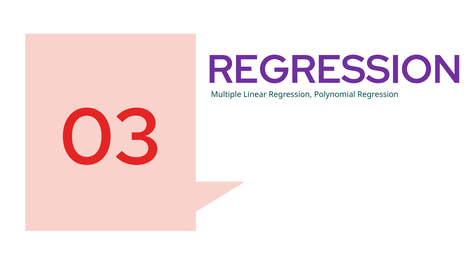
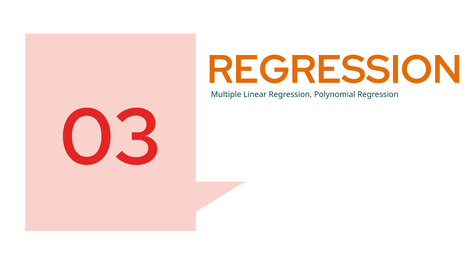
REGRESSION colour: purple -> orange (334, 70)
